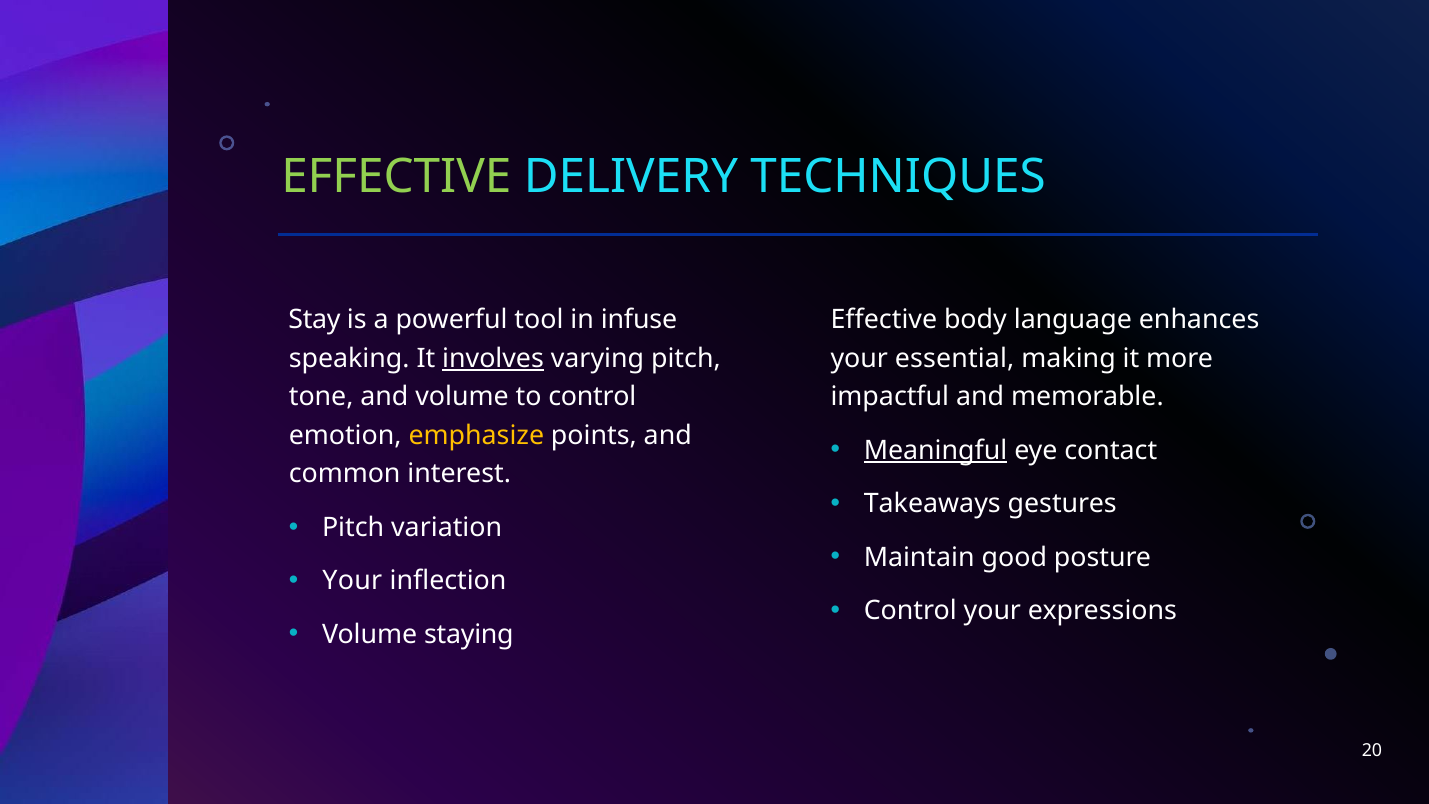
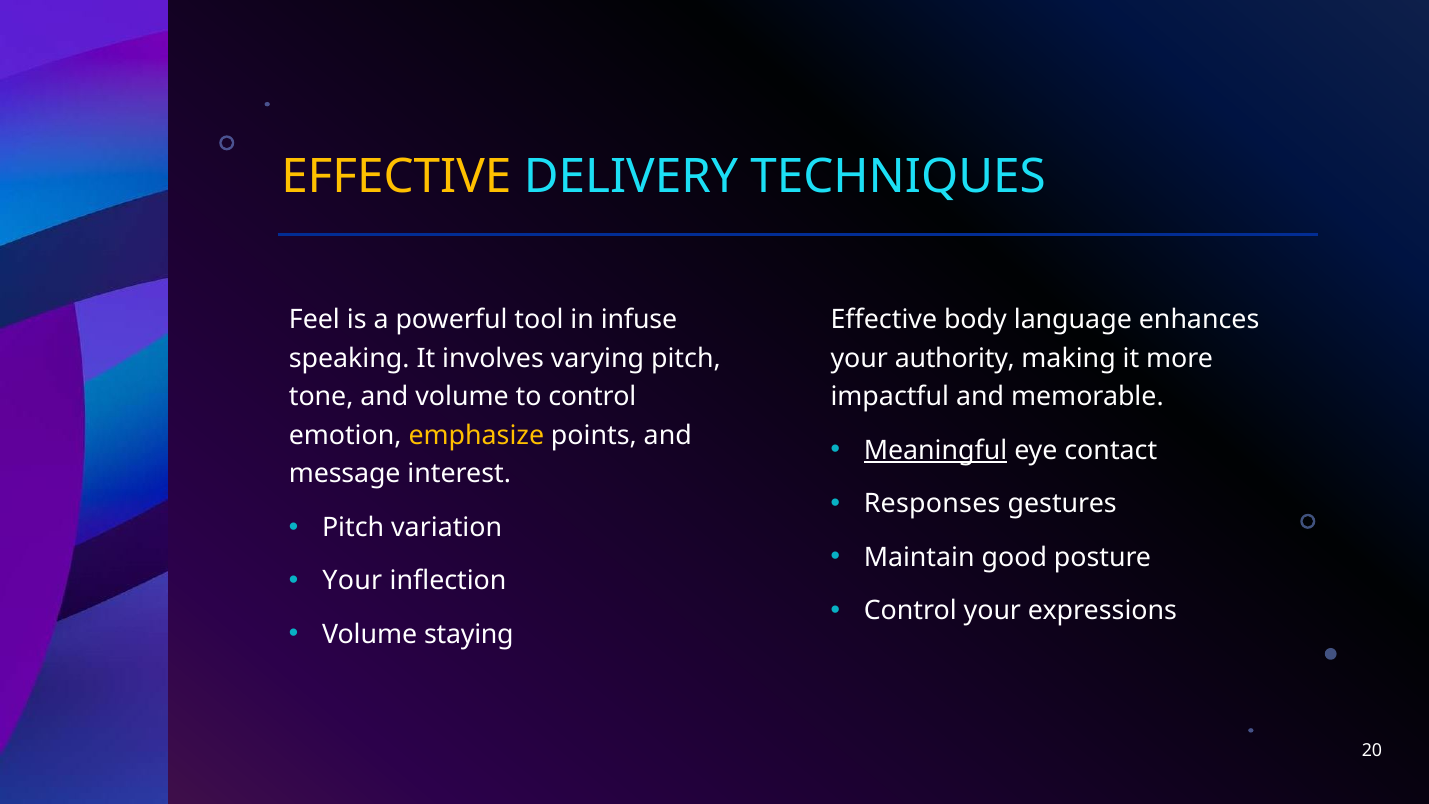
EFFECTIVE colour: light green -> yellow (396, 177)
Stay: Stay -> Feel (314, 320)
involves underline: present -> none (493, 358)
essential: essential -> authority (955, 358)
common: common -> message (345, 474)
Takeaways: Takeaways -> Responses (932, 504)
